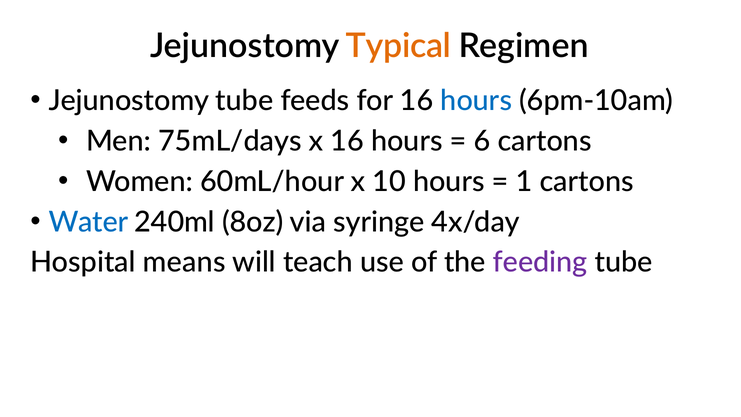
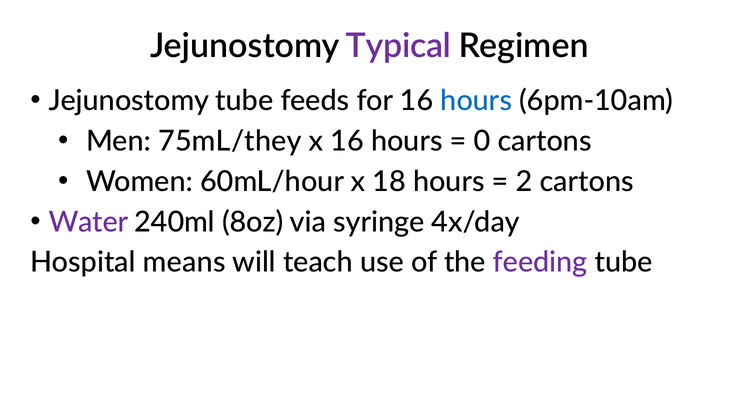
Typical colour: orange -> purple (398, 46)
75mL/days: 75mL/days -> 75mL/they (230, 141)
6: 6 -> 0 (482, 141)
10: 10 -> 18 (389, 182)
1: 1 -> 2 (524, 182)
Water colour: blue -> purple (88, 222)
